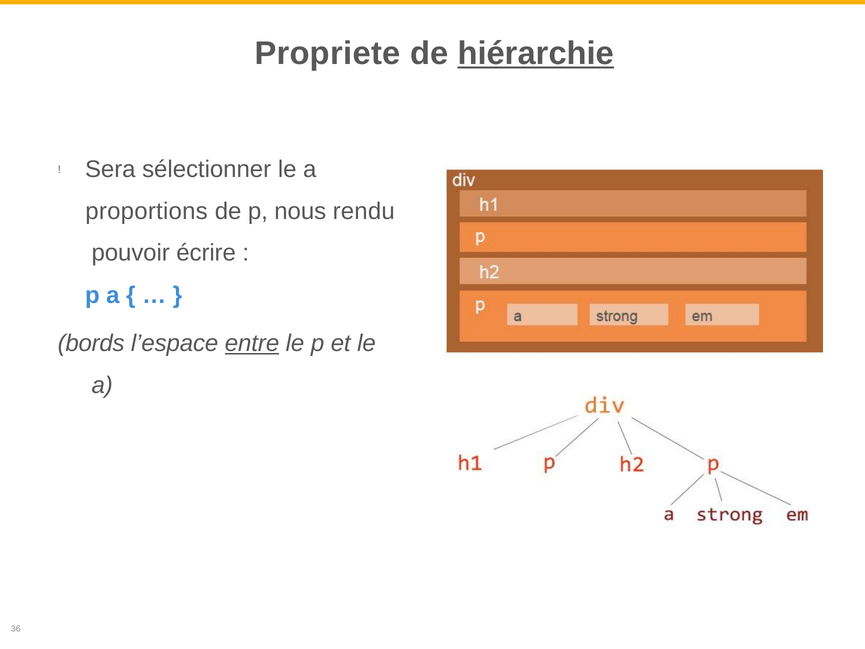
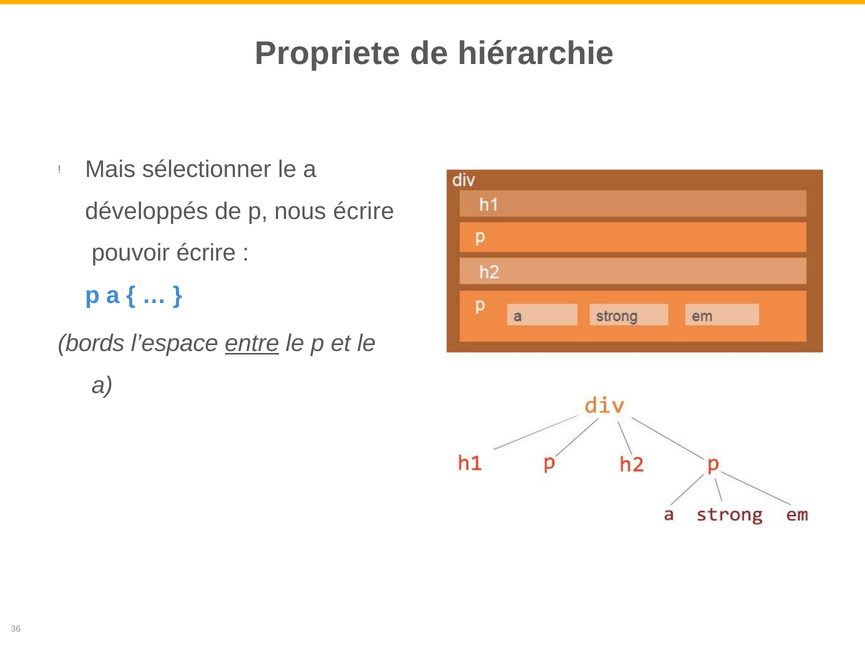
hiérarchie underline: present -> none (536, 54)
Sera: Sera -> Mais (110, 170)
proportions: proportions -> développés (147, 211)
nous rendu: rendu -> écrire (364, 211)
